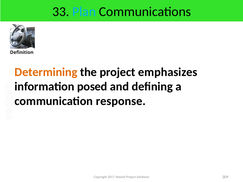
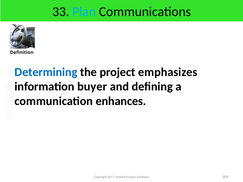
Determining colour: orange -> blue (46, 72)
posed: posed -> buyer (92, 87)
response: response -> enhances (121, 101)
